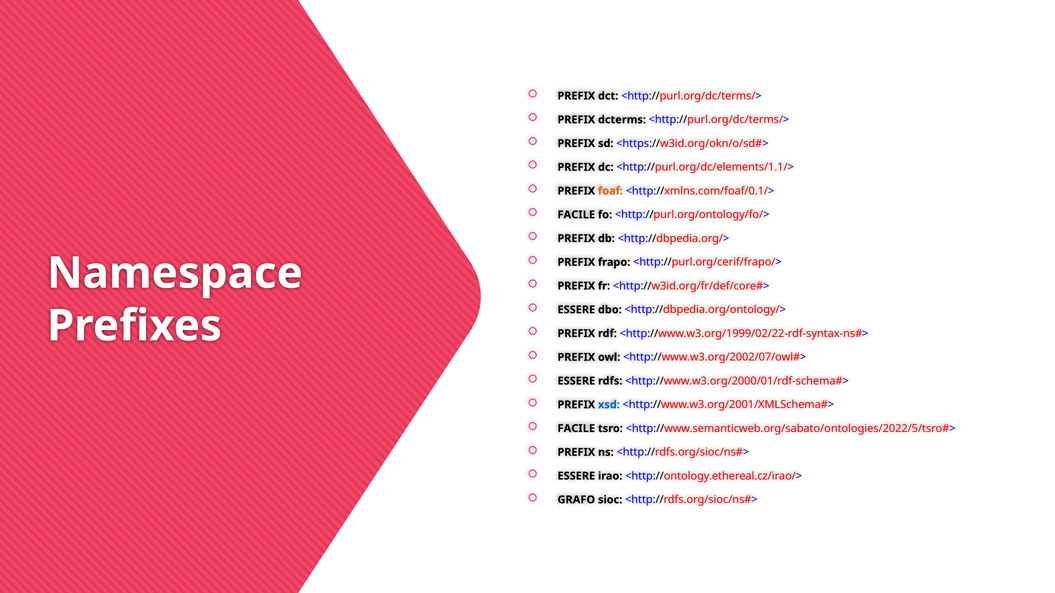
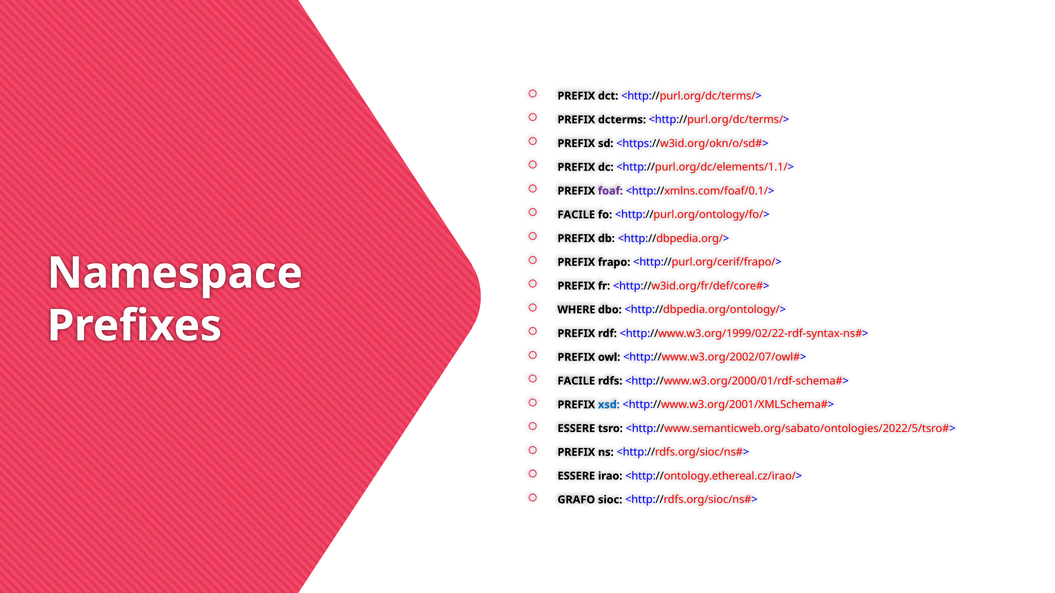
foaf colour: orange -> purple (610, 191)
ESSERE: ESSERE -> WHERE (576, 310)
ESSERE: ESSERE -> FACILE (576, 381)
FACILE: FACILE -> ESSERE (576, 429)
